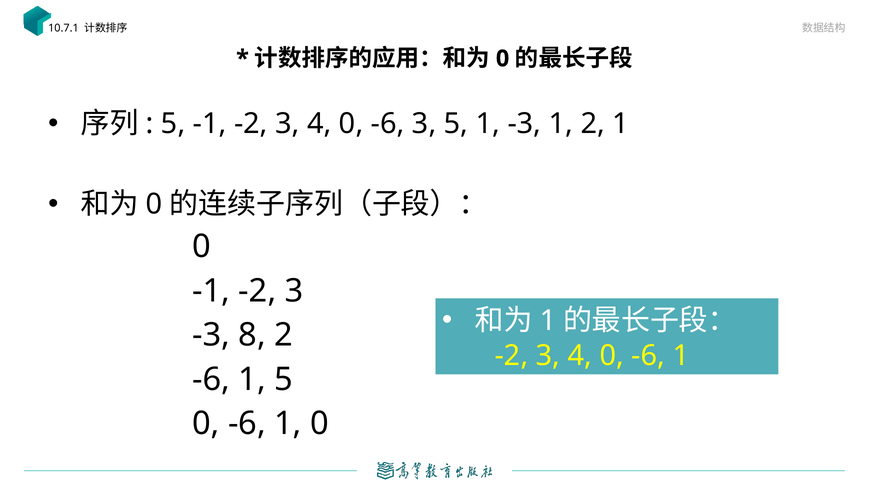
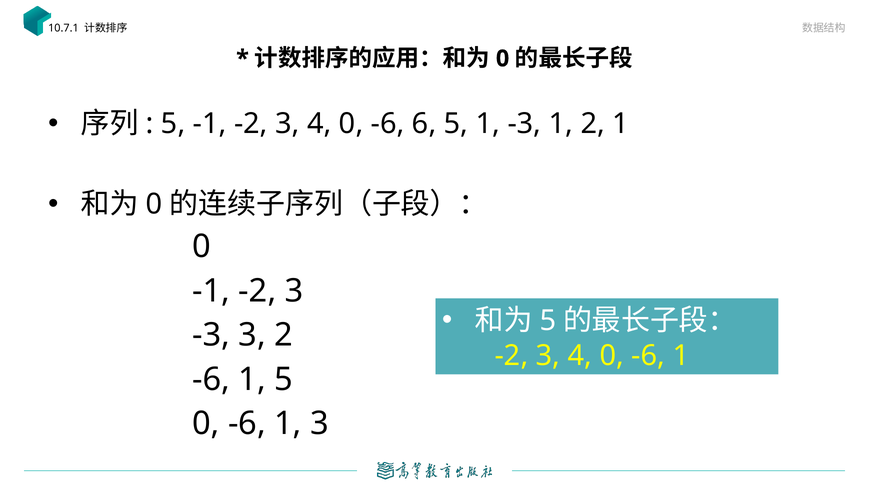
-6 3: 3 -> 6 (424, 123)
1: 1 -> 5 (548, 321)
-3 8: 8 -> 3 (252, 335)
1 0: 0 -> 3 (319, 424)
